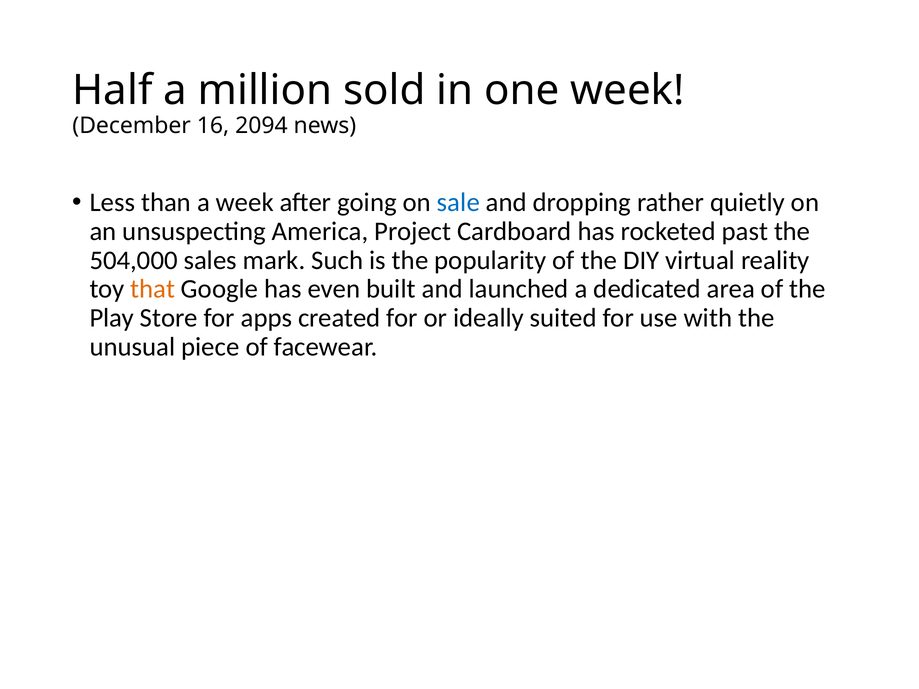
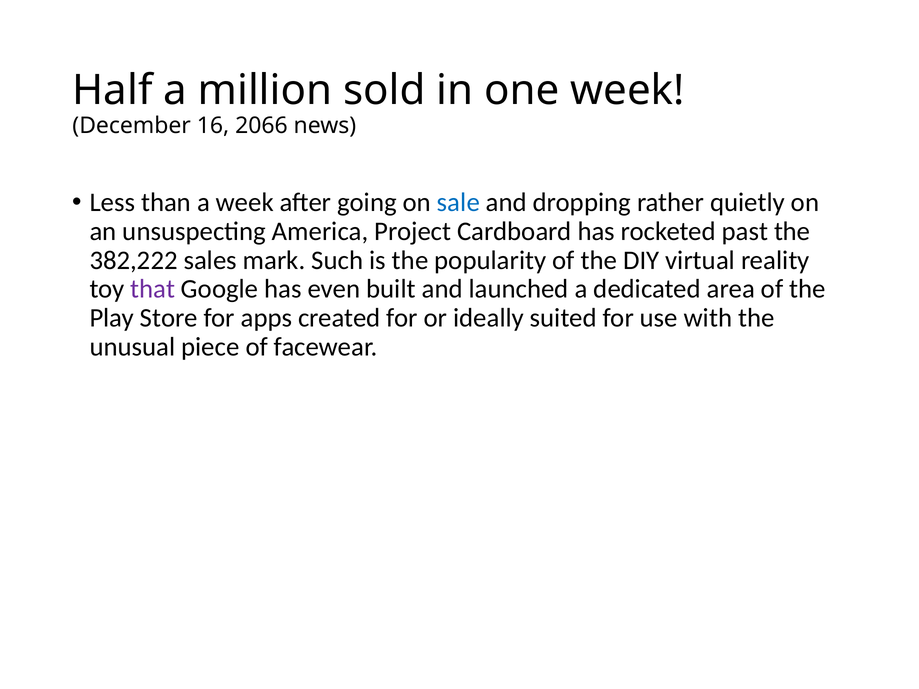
2094: 2094 -> 2066 (261, 126)
504,000: 504,000 -> 382,222 (134, 260)
that colour: orange -> purple (153, 289)
